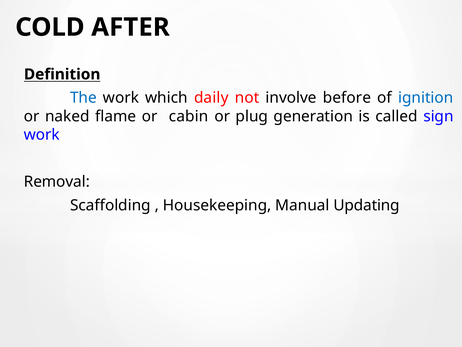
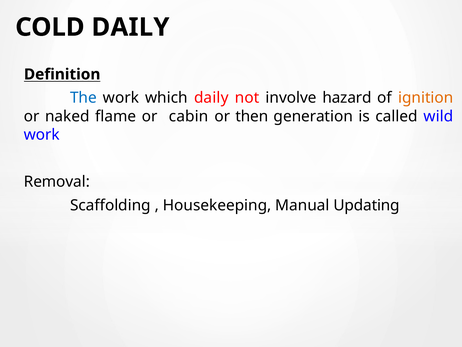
COLD AFTER: AFTER -> DAILY (130, 27)
before: before -> hazard (347, 98)
ignition colour: blue -> orange (426, 98)
plug: plug -> then (252, 116)
sign: sign -> wild (438, 116)
